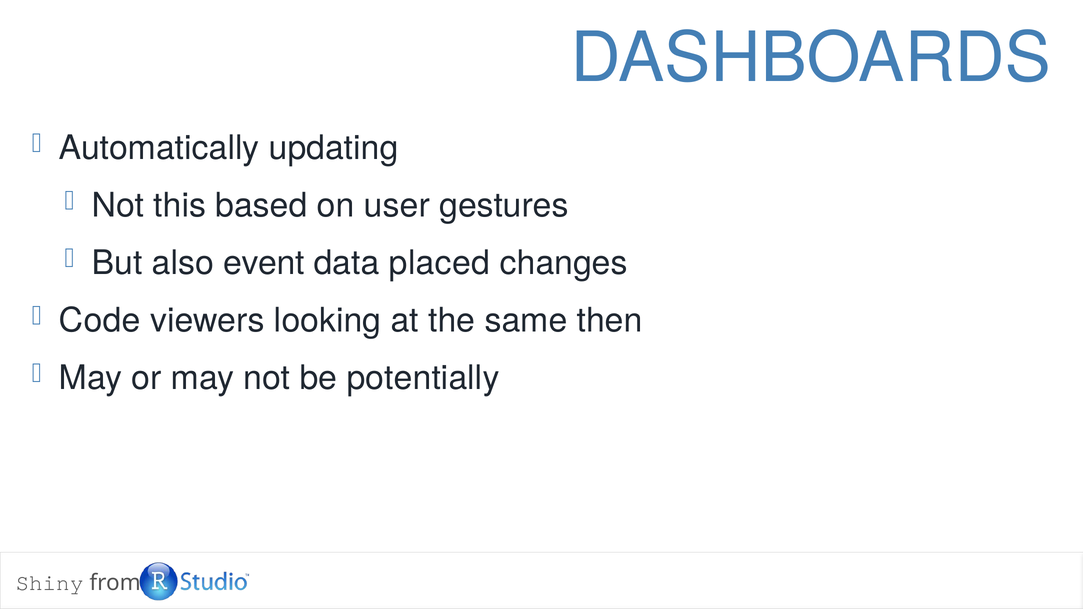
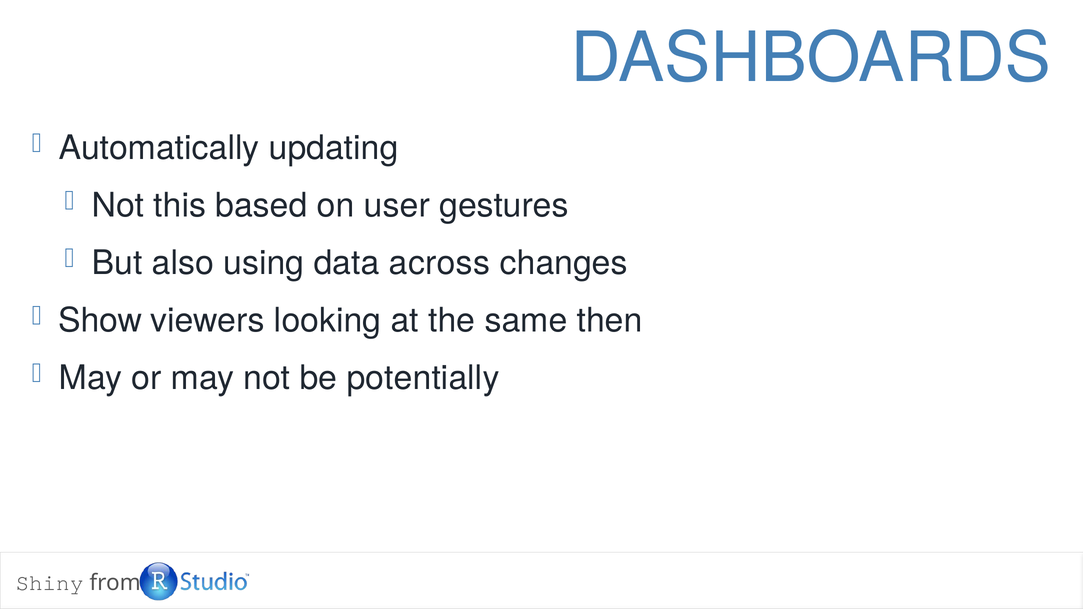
event: event -> using (264, 263)
placed: placed -> across (440, 263)
Code: Code -> Show (100, 321)
